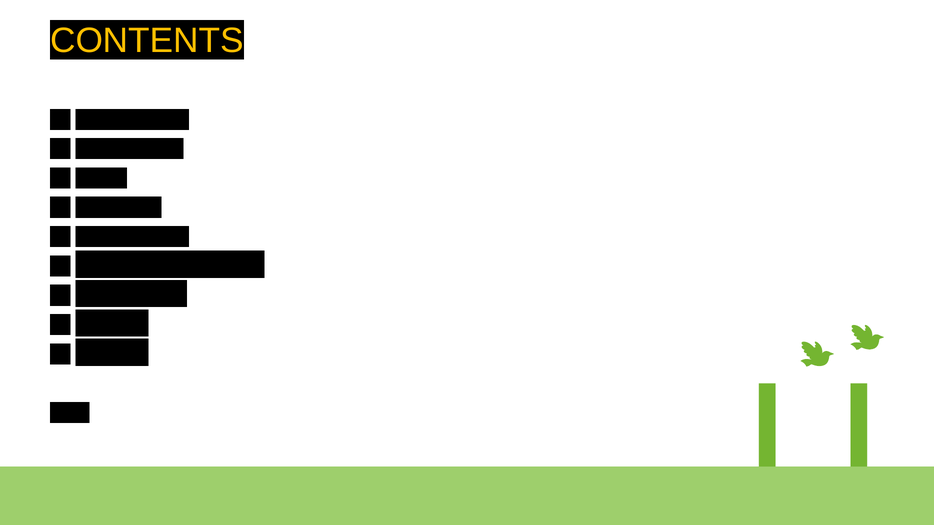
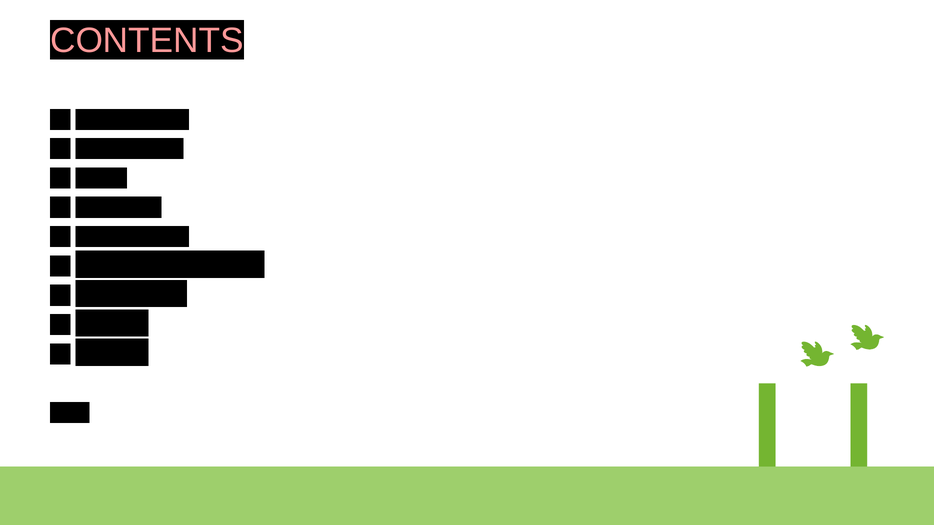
CONTENTS colour: yellow -> pink (147, 41)
